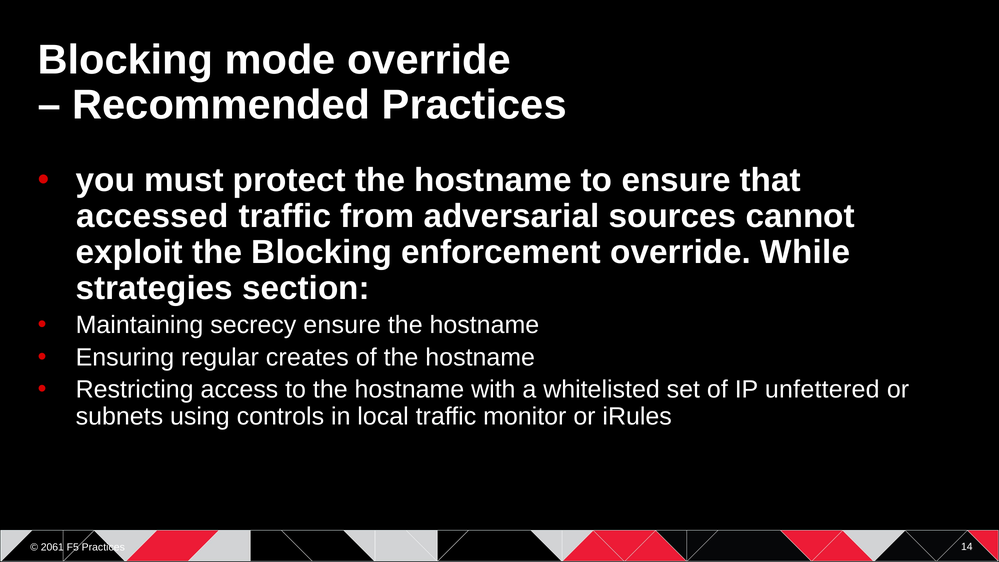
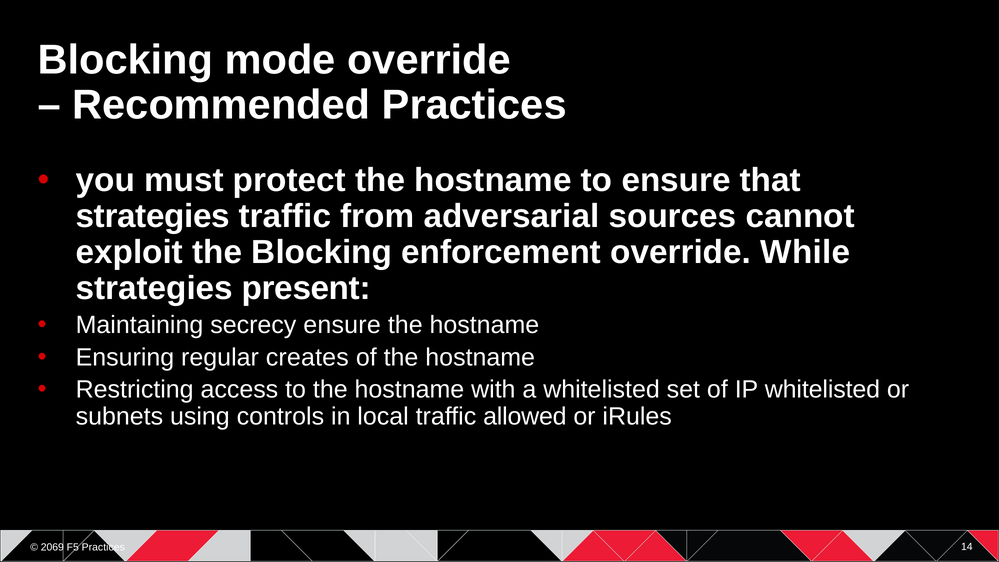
accessed: accessed -> strategies (153, 216)
section: section -> present (306, 288)
IP unfettered: unfettered -> whitelisted (822, 389)
monitor: monitor -> allowed (525, 416)
2061: 2061 -> 2069 (52, 547)
